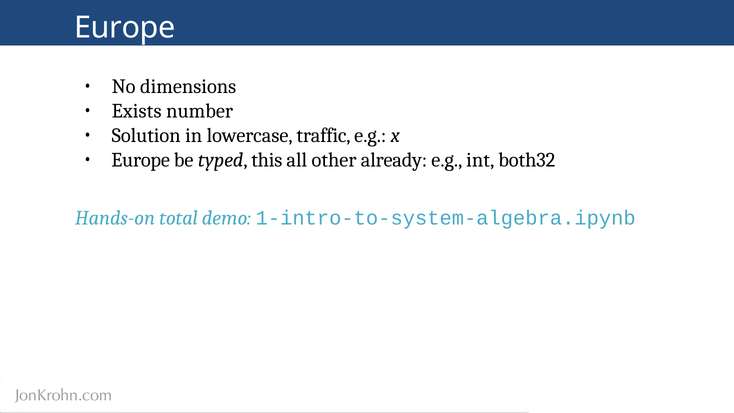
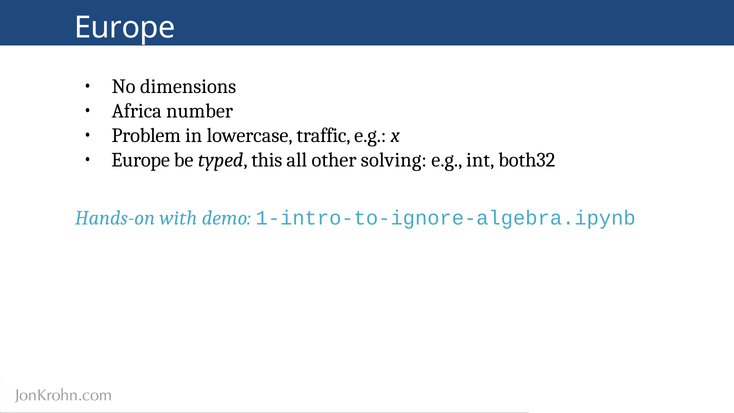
Exists: Exists -> Africa (137, 111)
Solution: Solution -> Problem (146, 135)
already: already -> solving (394, 160)
total: total -> with (178, 218)
1-intro-to-system-algebra.ipynb: 1-intro-to-system-algebra.ipynb -> 1-intro-to-ignore-algebra.ipynb (446, 218)
